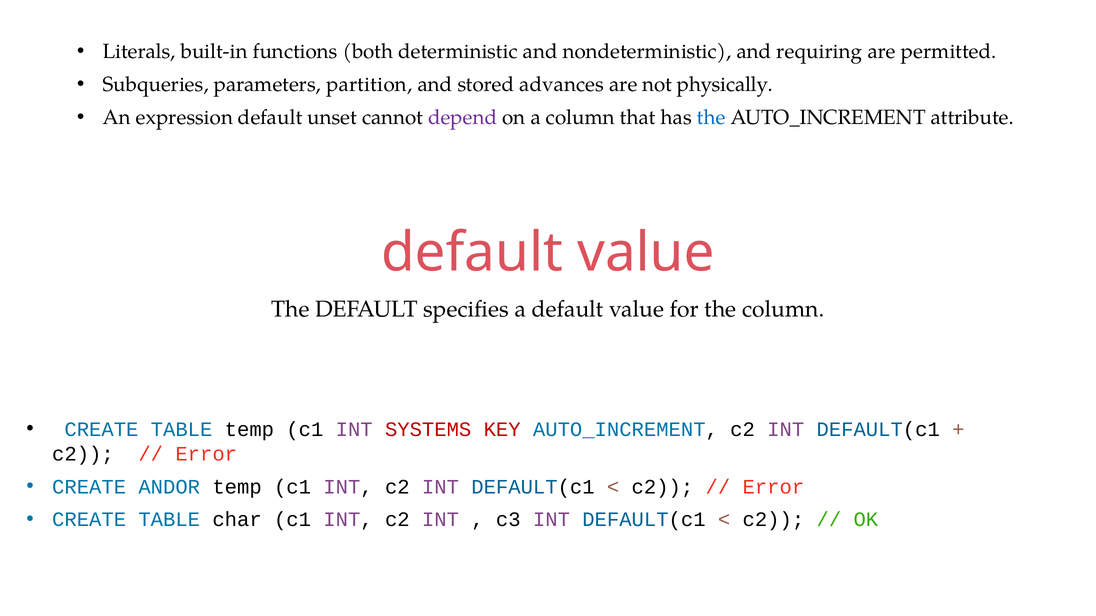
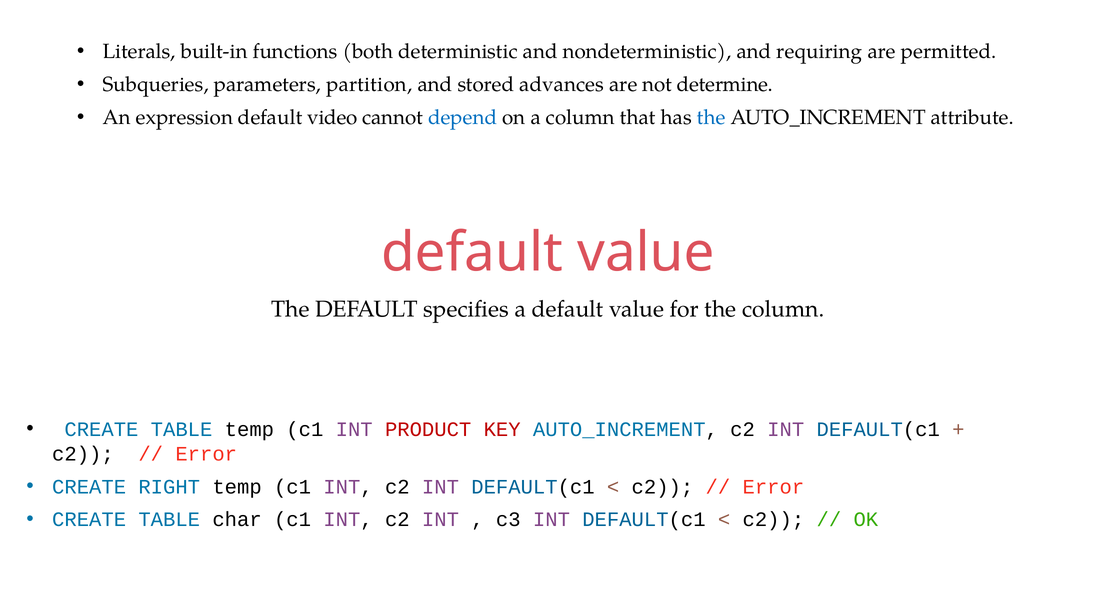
physically: physically -> determine (725, 85)
unset: unset -> video (332, 117)
depend colour: purple -> blue (463, 117)
SYSTEMS: SYSTEMS -> PRODUCT (428, 430)
ANDOR: ANDOR -> RIGHT (169, 487)
